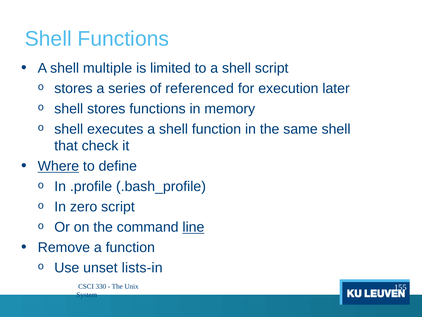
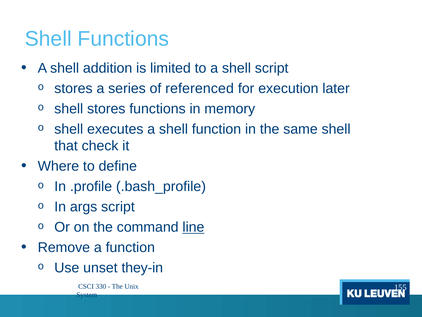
multiple: multiple -> addition (108, 68)
Where underline: present -> none (58, 166)
zero: zero -> args (84, 207)
lists-in: lists-in -> they-in (142, 267)
